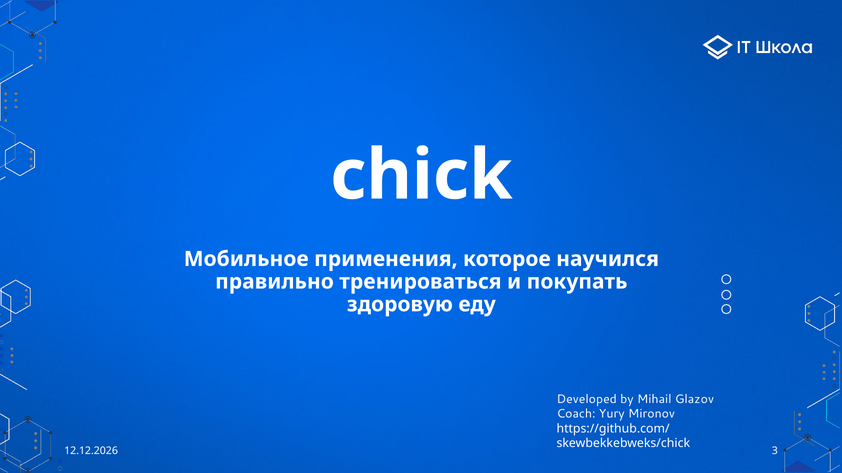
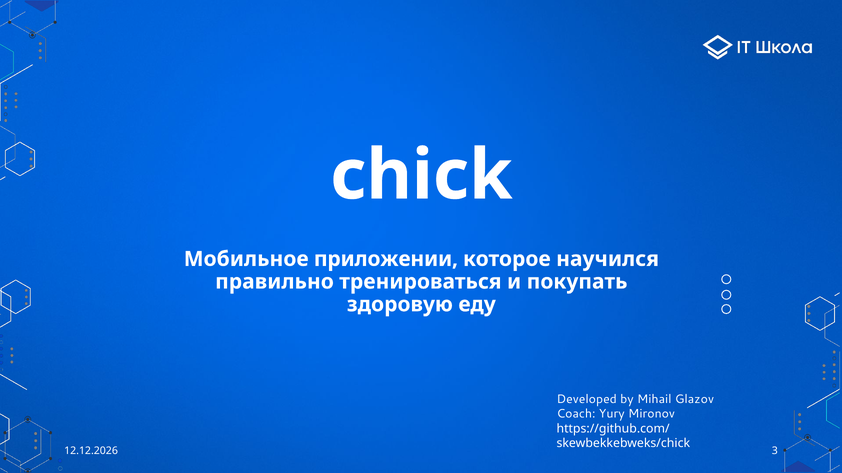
применения: применения -> приложении (386, 259)
